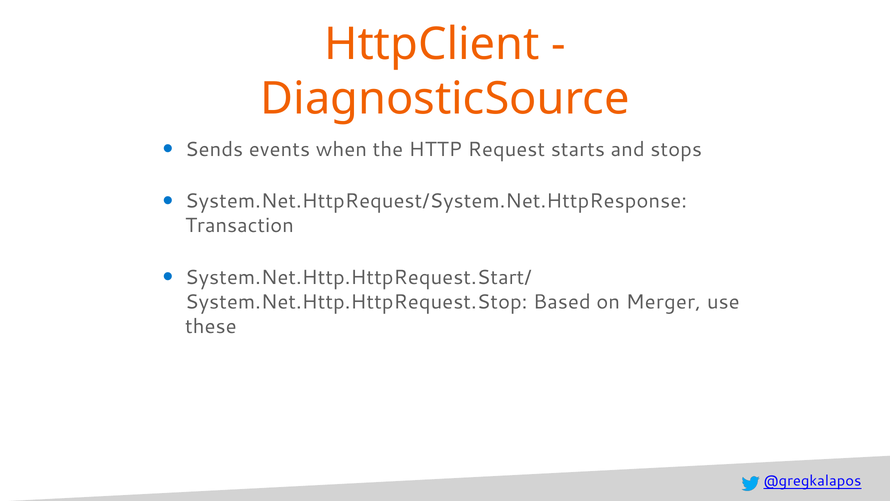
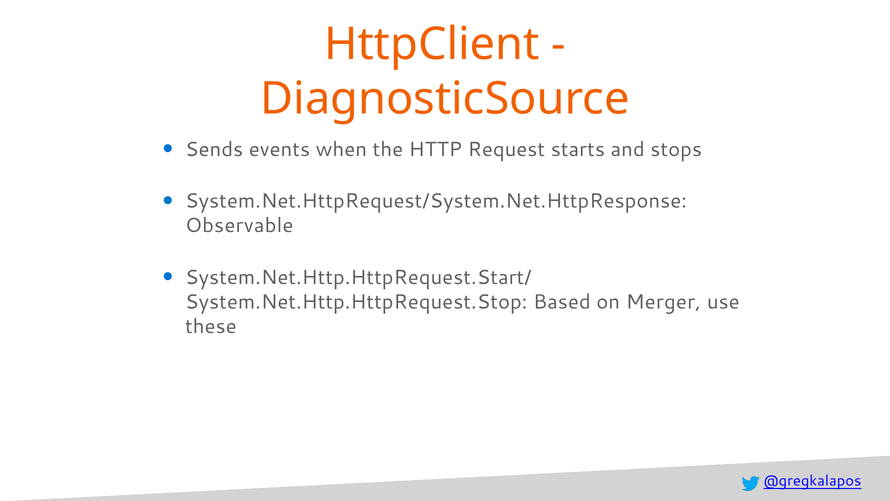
Transaction: Transaction -> Observable (239, 226)
